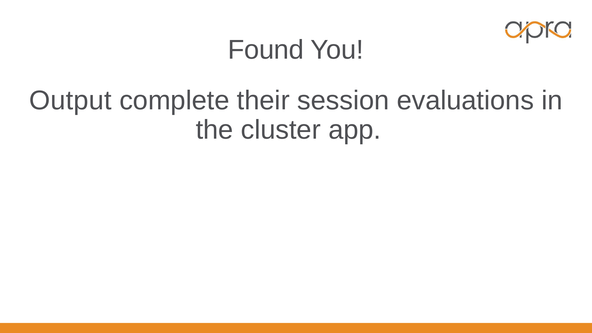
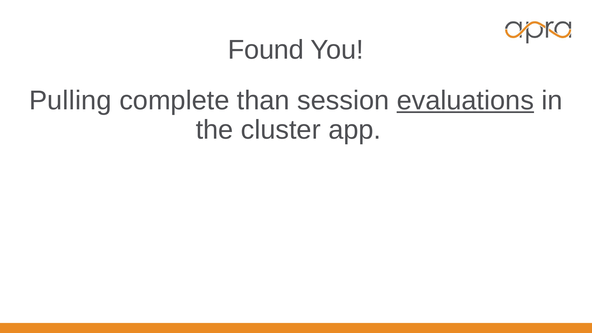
Output: Output -> Pulling (70, 101)
their: their -> than (263, 101)
evaluations underline: none -> present (465, 101)
